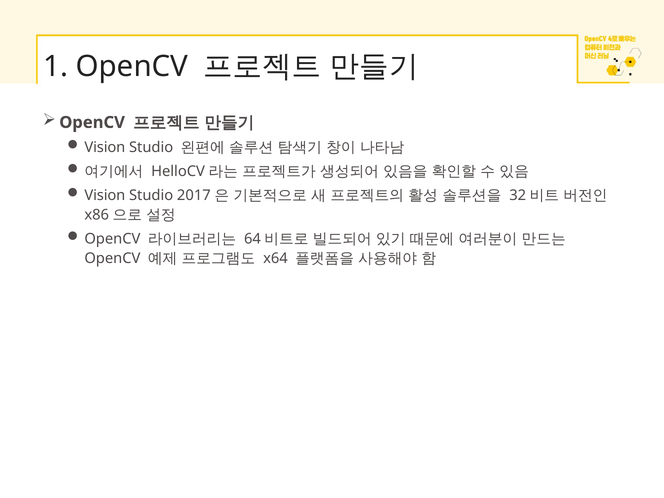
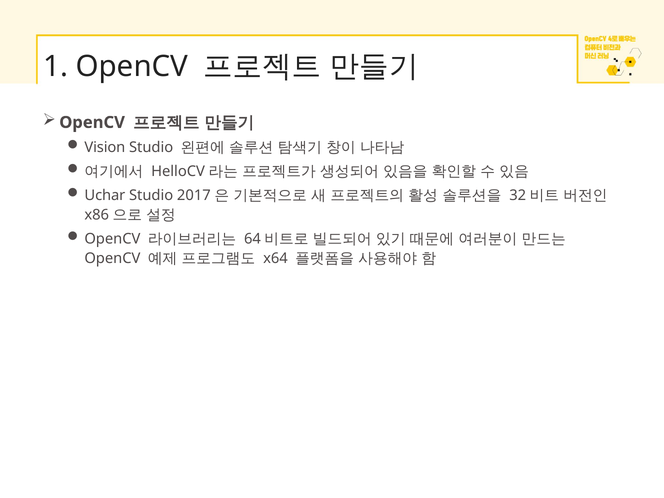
Vision: Vision -> Uchar (105, 195)
